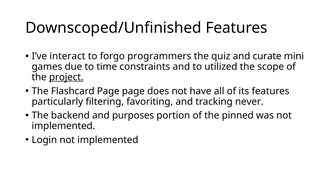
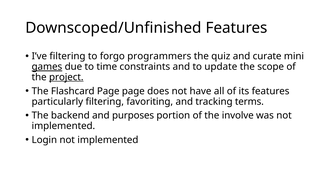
I’ve interact: interact -> filtering (67, 56)
games underline: none -> present (47, 67)
utilized: utilized -> update (221, 67)
never: never -> terms (249, 102)
pinned: pinned -> involve (238, 116)
